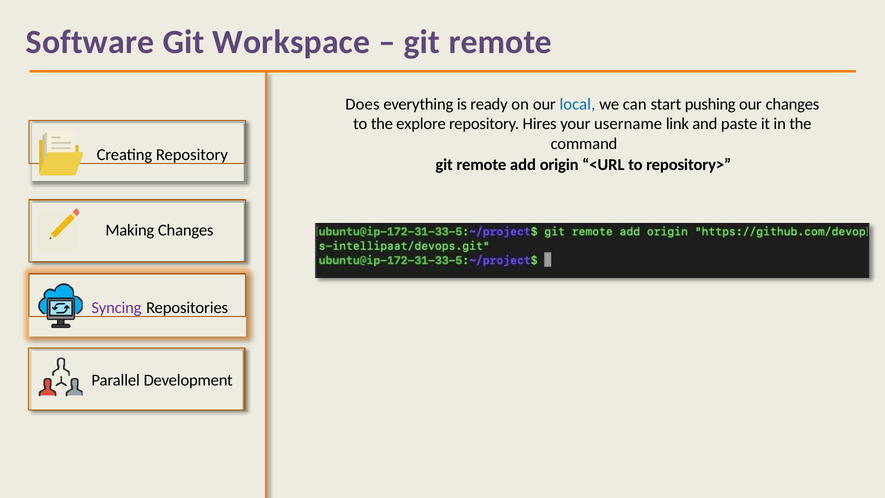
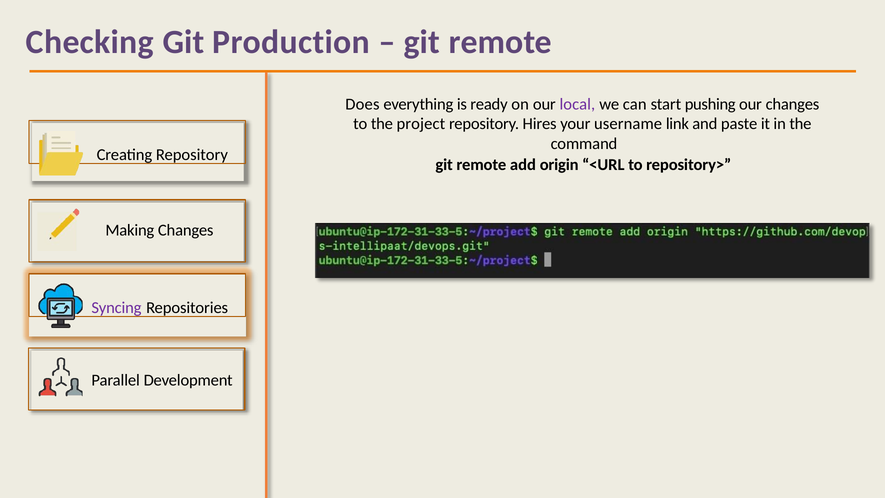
Software: Software -> Checking (90, 42)
Workspace: Workspace -> Production (291, 42)
local colour: blue -> purple (577, 104)
explore: explore -> project (421, 124)
